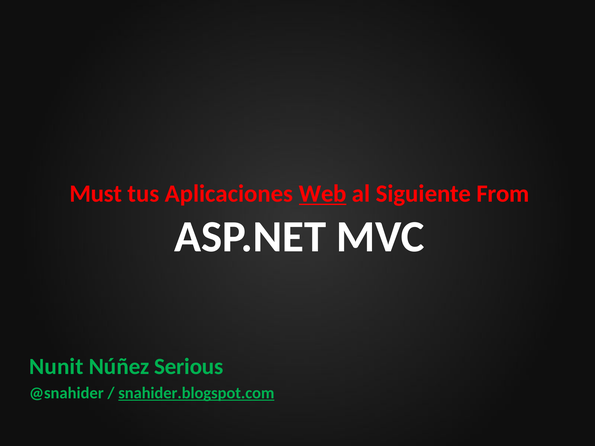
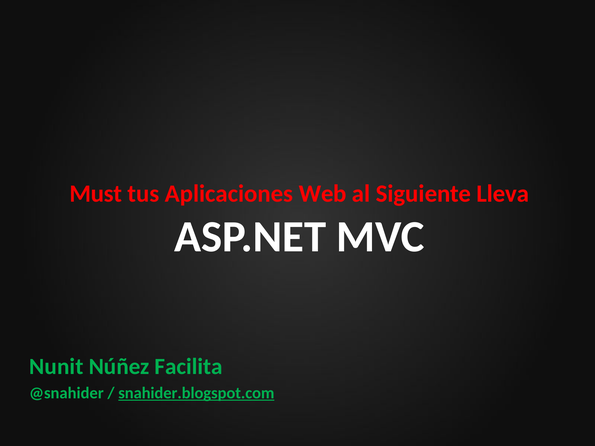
Web underline: present -> none (323, 194)
From: From -> Lleva (503, 194)
Serious: Serious -> Facilita (189, 367)
